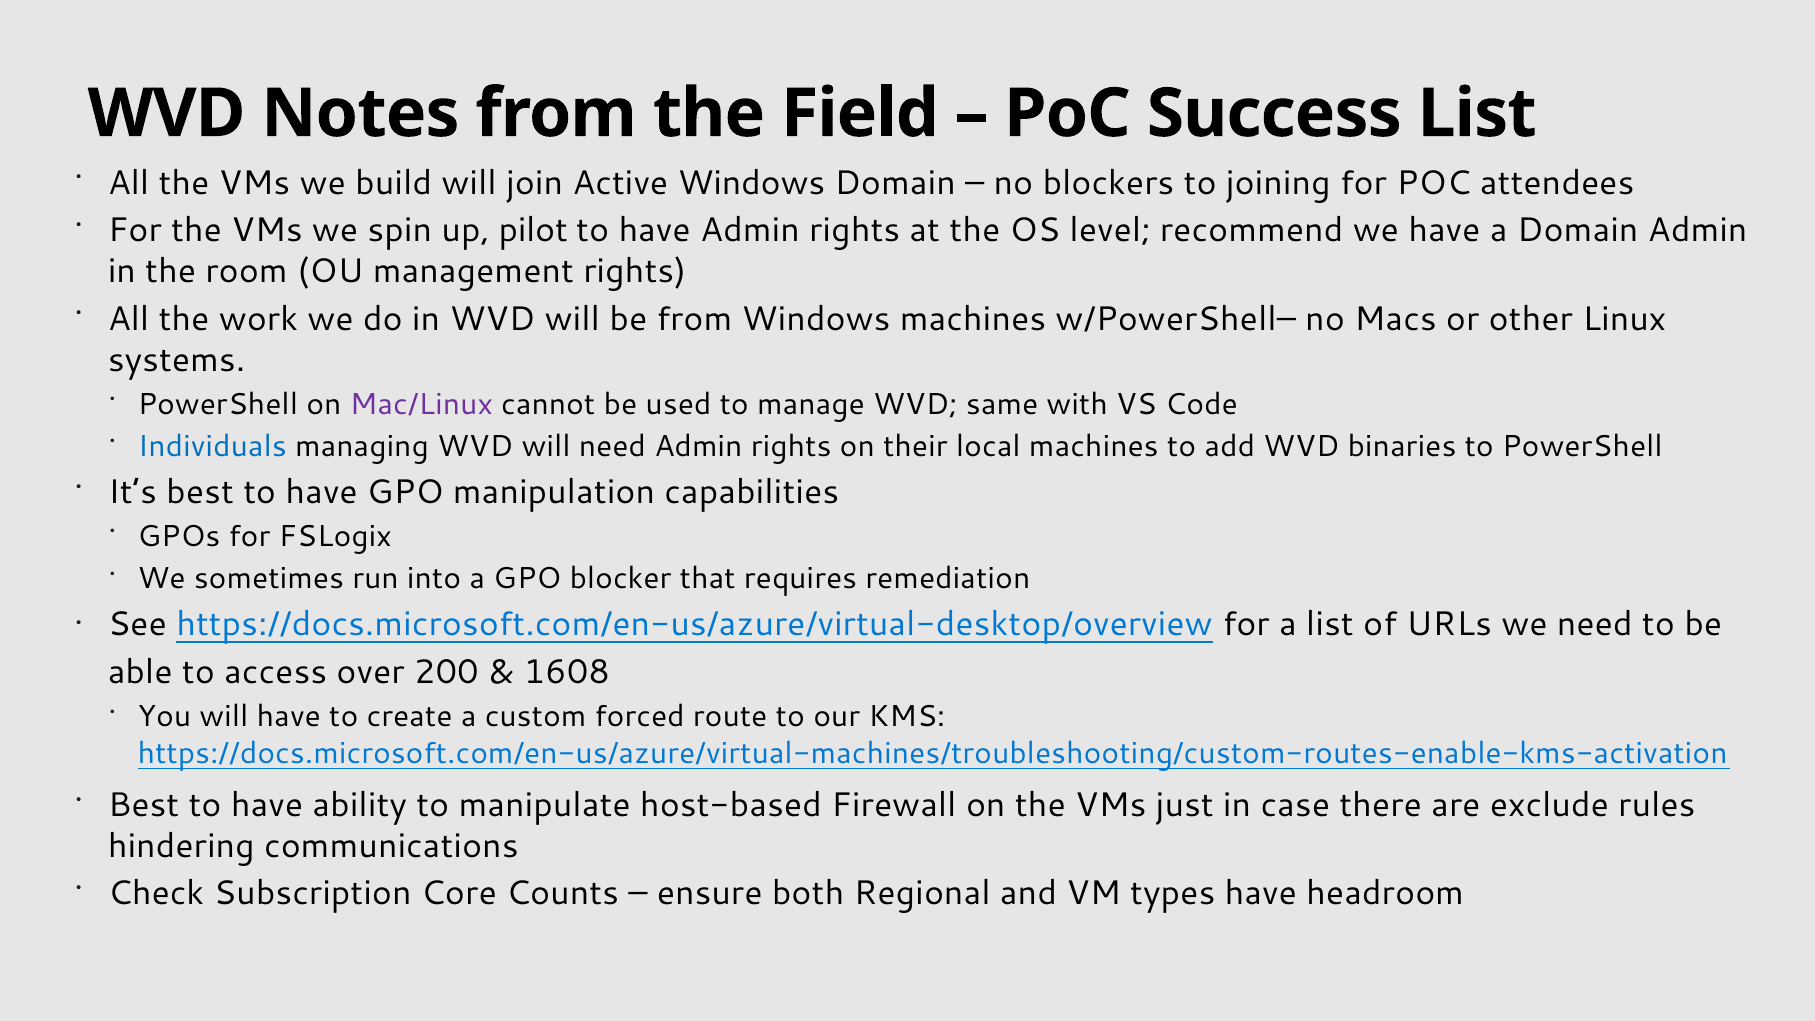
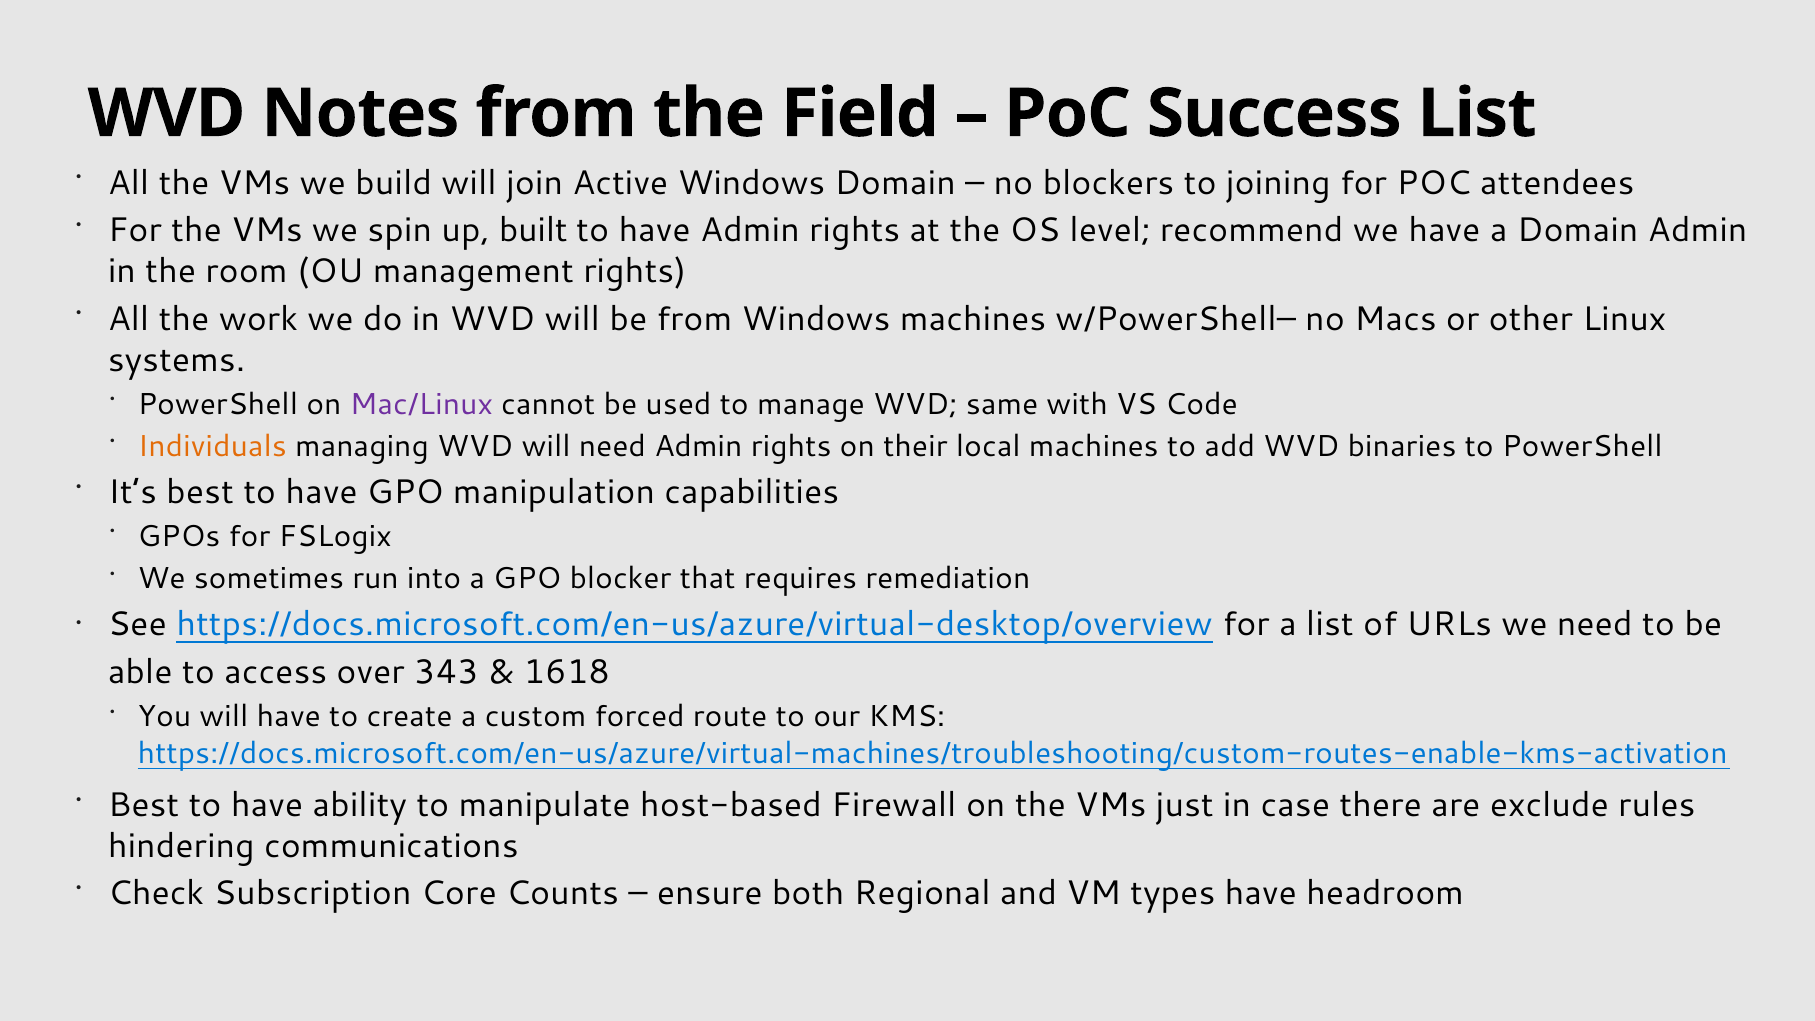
pilot: pilot -> built (533, 231)
Individuals colour: blue -> orange (212, 447)
200: 200 -> 343 (446, 673)
1608: 1608 -> 1618 (567, 673)
